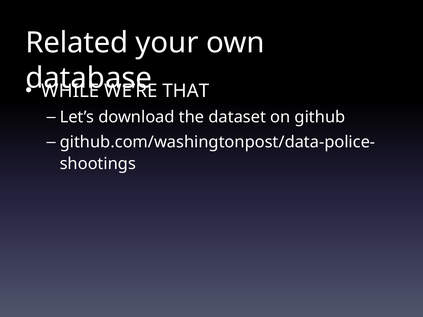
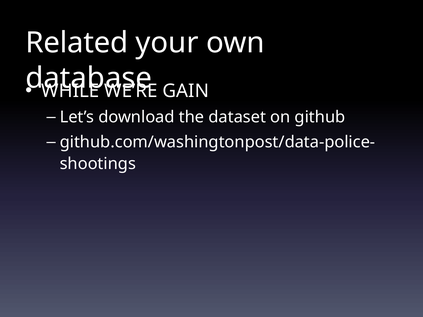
THAT: THAT -> GAIN (186, 91)
